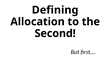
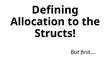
Second: Second -> Structs (55, 33)
